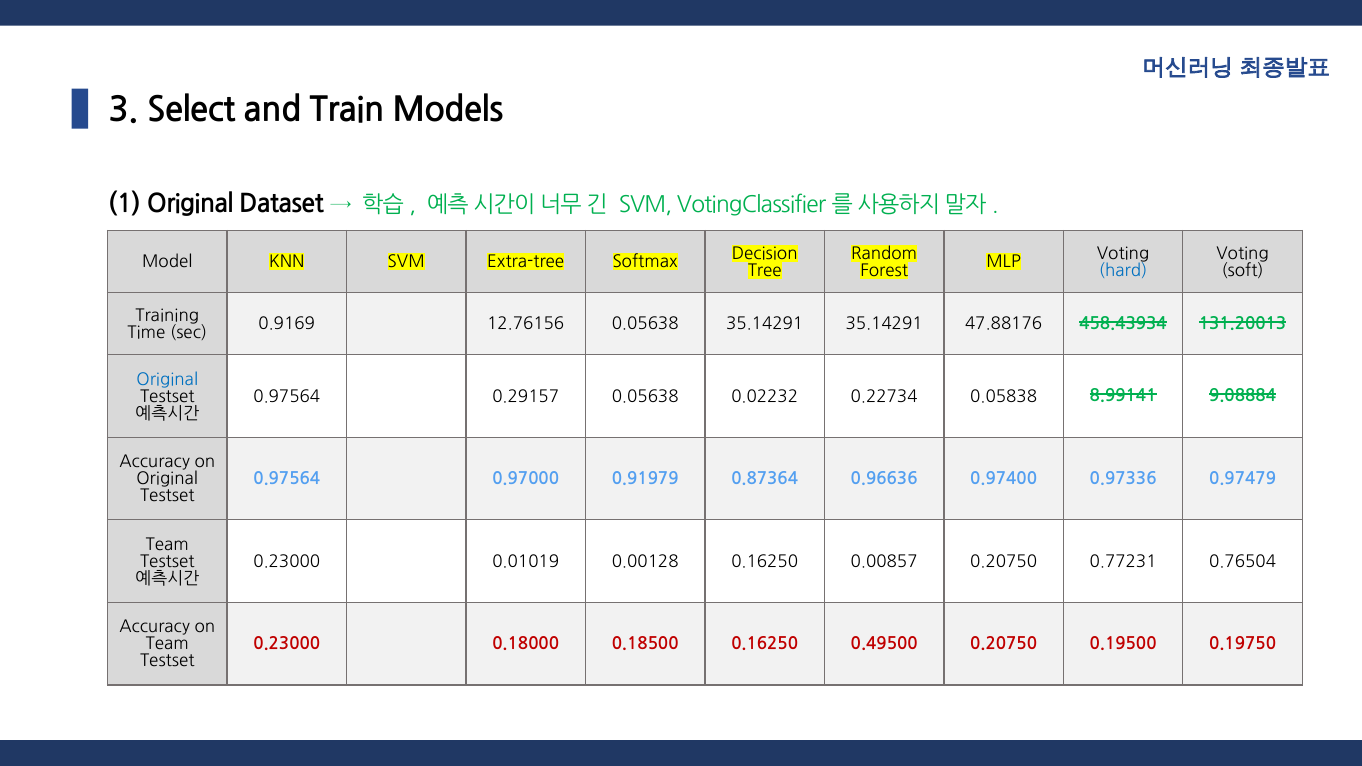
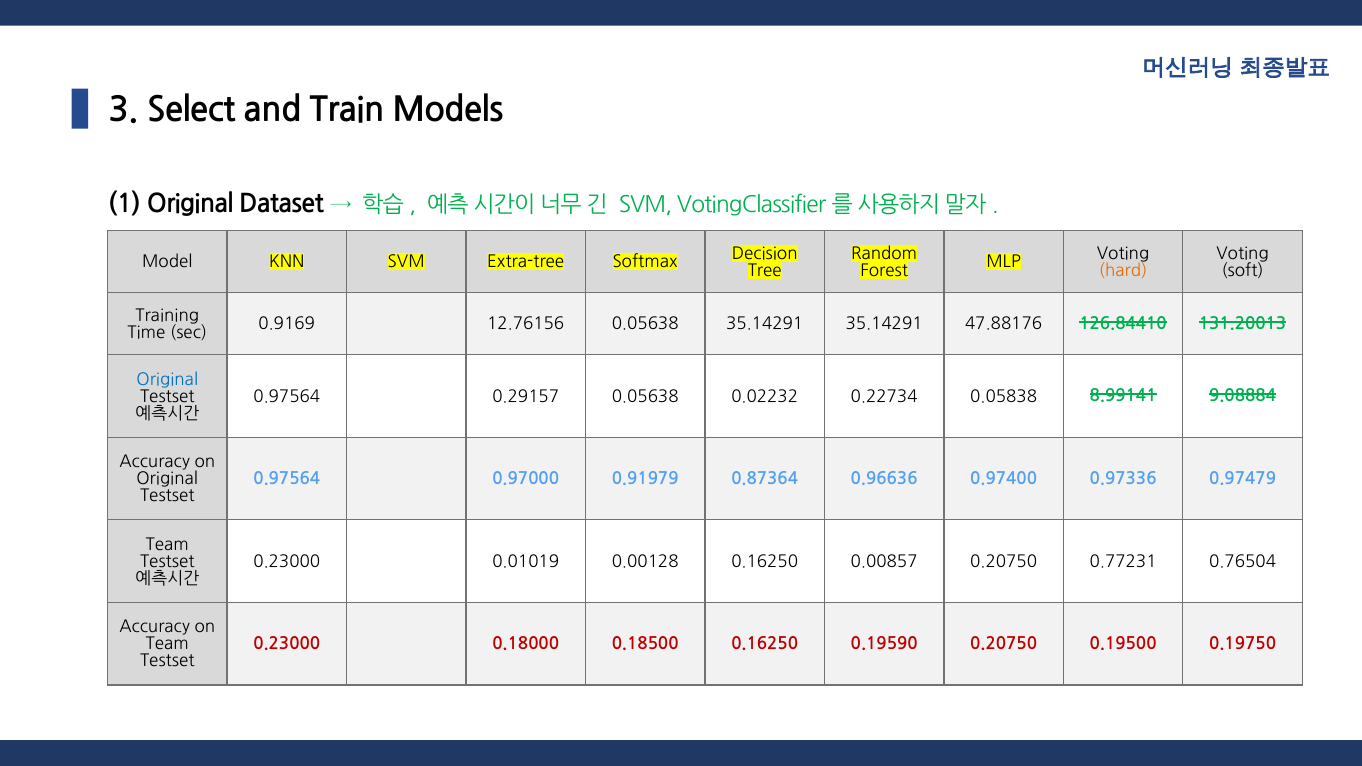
hard colour: blue -> orange (1123, 271)
458.43934: 458.43934 -> 126.84410 (1123, 324)
0.49500: 0.49500 -> 0.19590 (884, 644)
